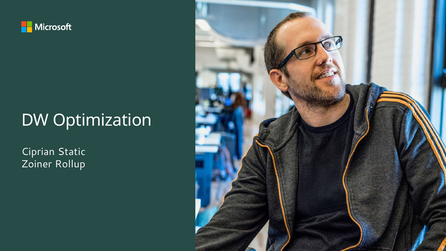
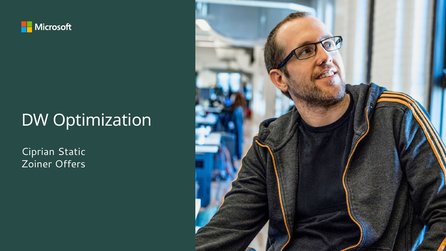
Rollup: Rollup -> Offers (70, 164)
